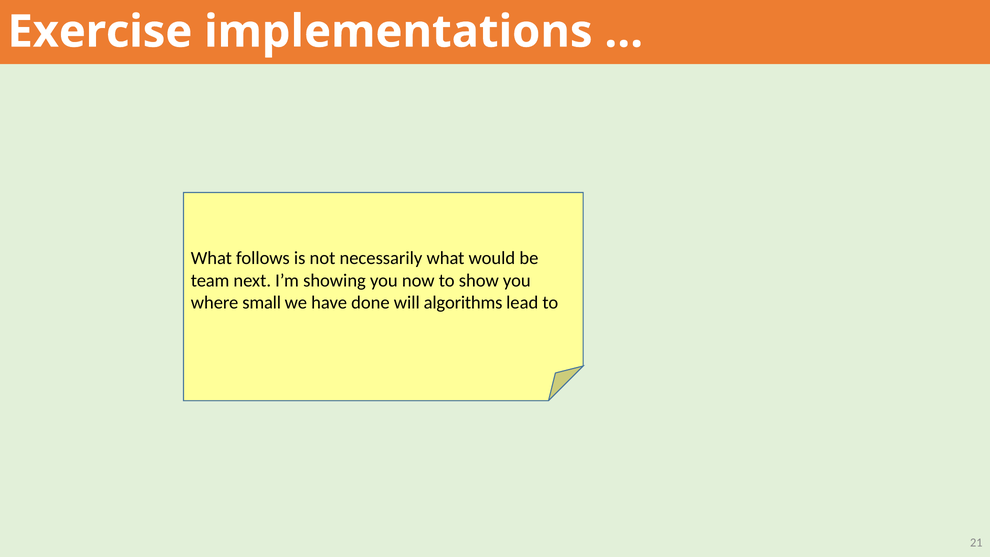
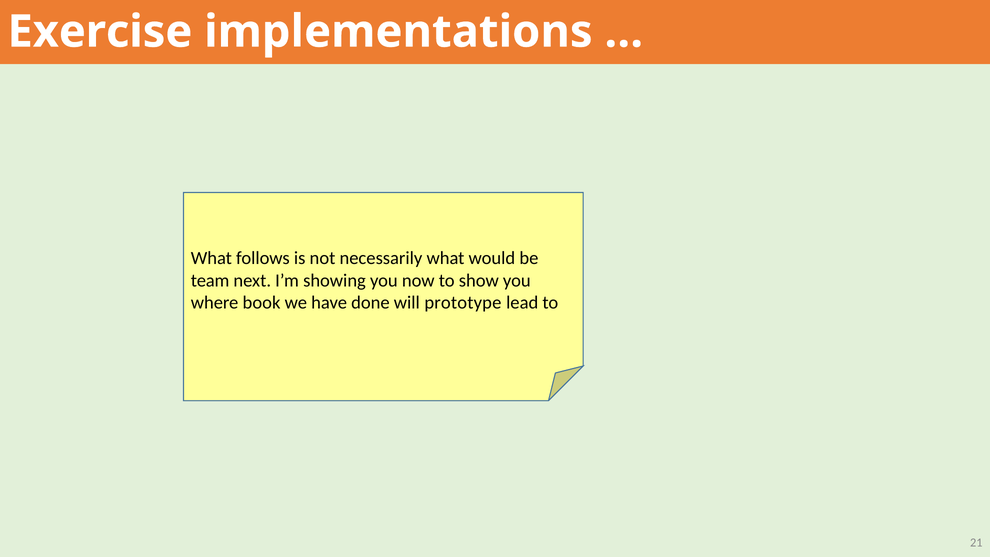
small: small -> book (262, 303)
algorithms: algorithms -> prototype (463, 303)
